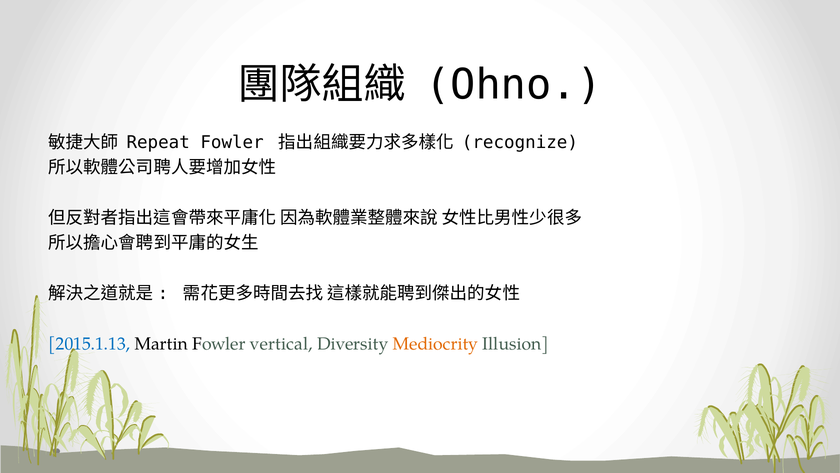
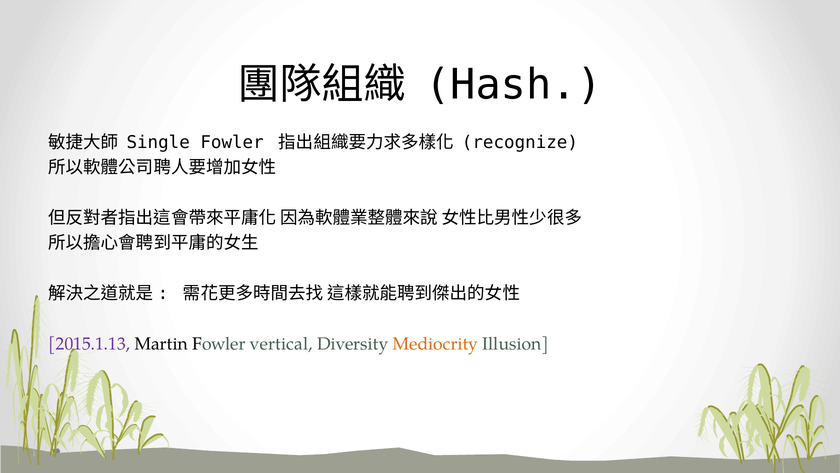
Ohno: Ohno -> Hash (514, 85)
Repeat: Repeat -> Single (158, 142)
2015.1.13 colour: blue -> purple (89, 344)
